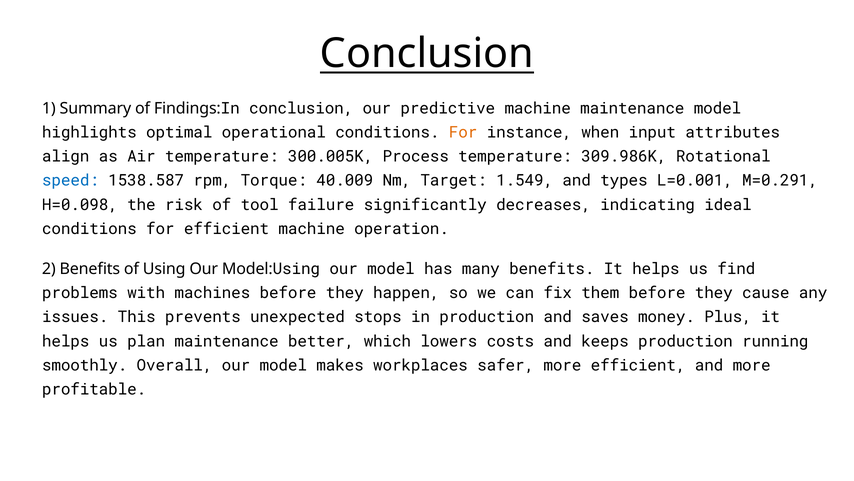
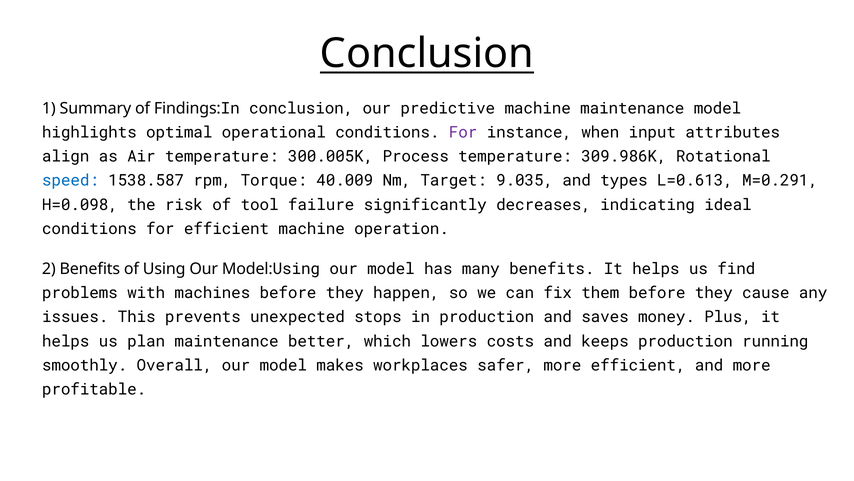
For colour: orange -> purple (463, 132)
1.549: 1.549 -> 9.035 (525, 180)
L=0.001: L=0.001 -> L=0.613 (695, 180)
